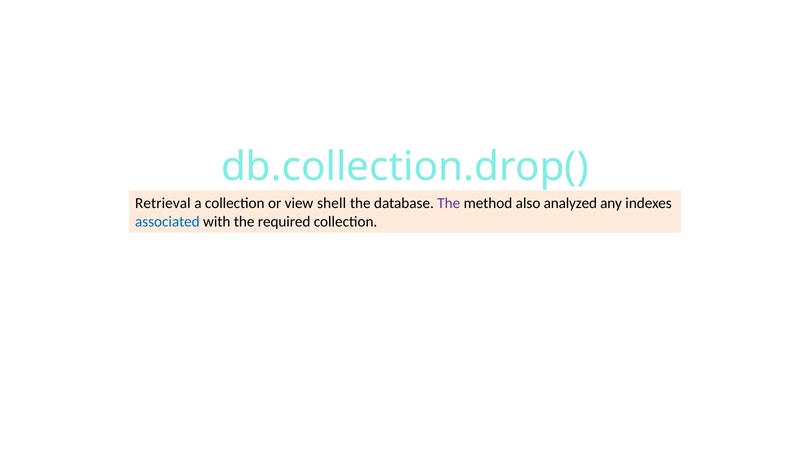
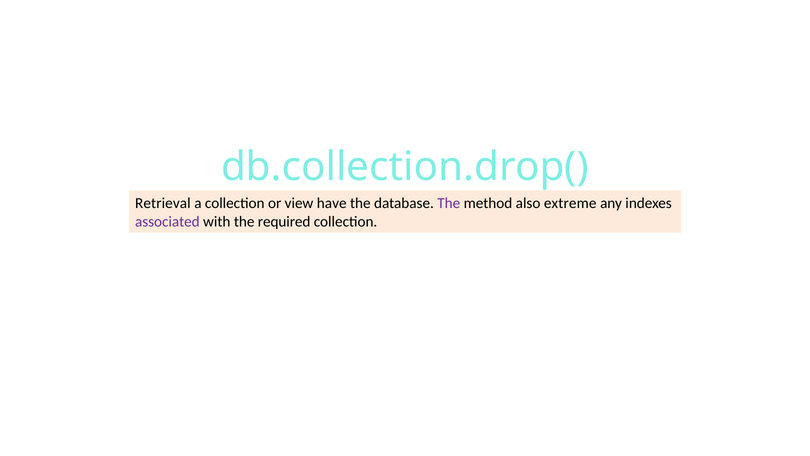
shell: shell -> have (332, 203)
analyzed: analyzed -> extreme (570, 203)
associated colour: blue -> purple (167, 222)
